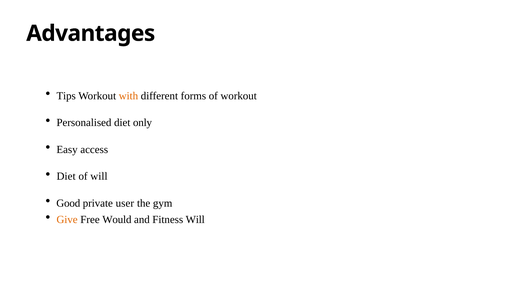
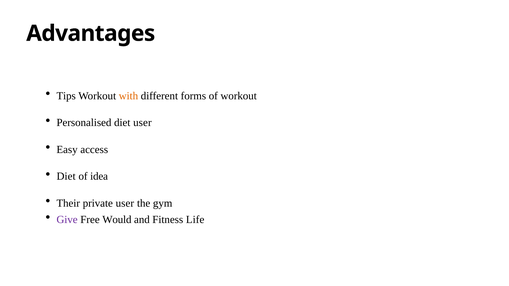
diet only: only -> user (142, 123)
of will: will -> idea (99, 177)
Good: Good -> Their (68, 203)
Give colour: orange -> purple (67, 220)
Fitness Will: Will -> Life (195, 220)
